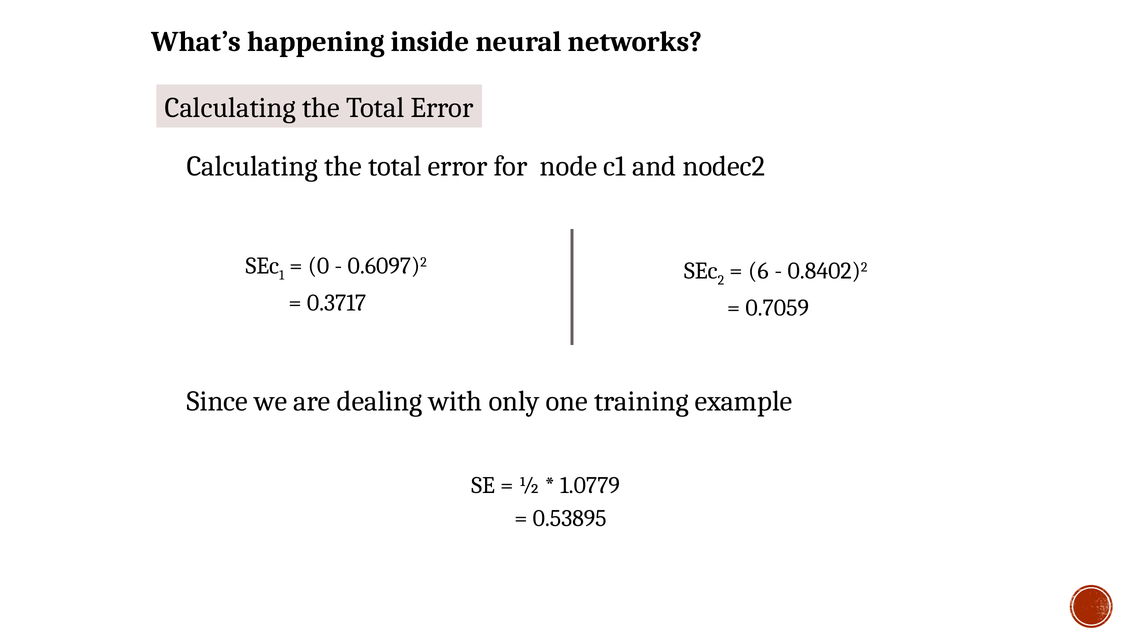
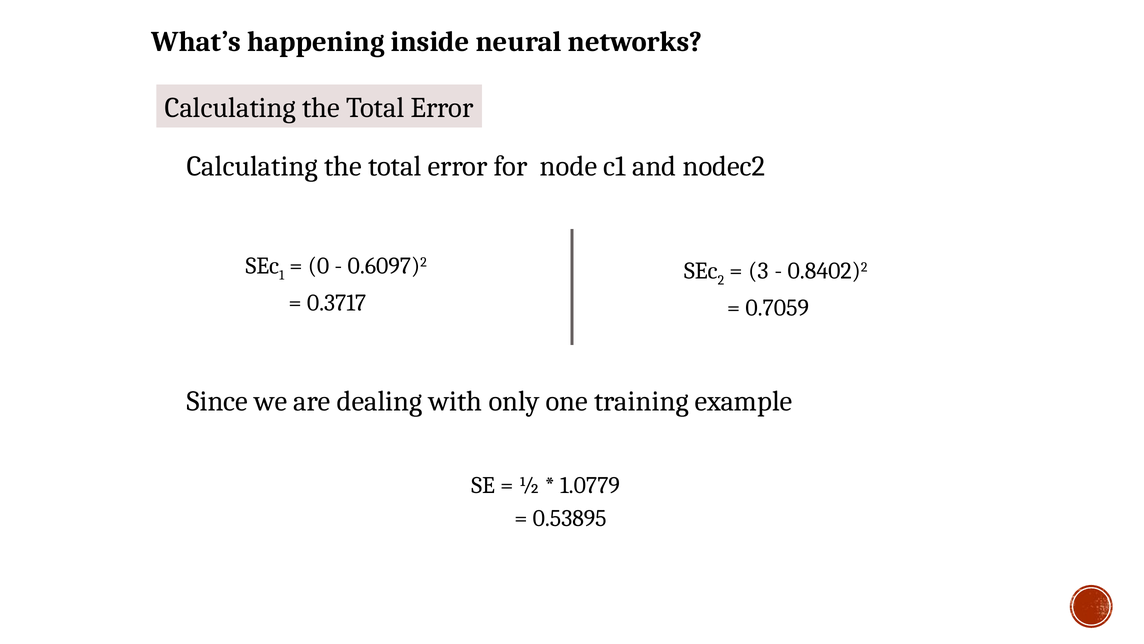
6: 6 -> 3 (758, 271)
